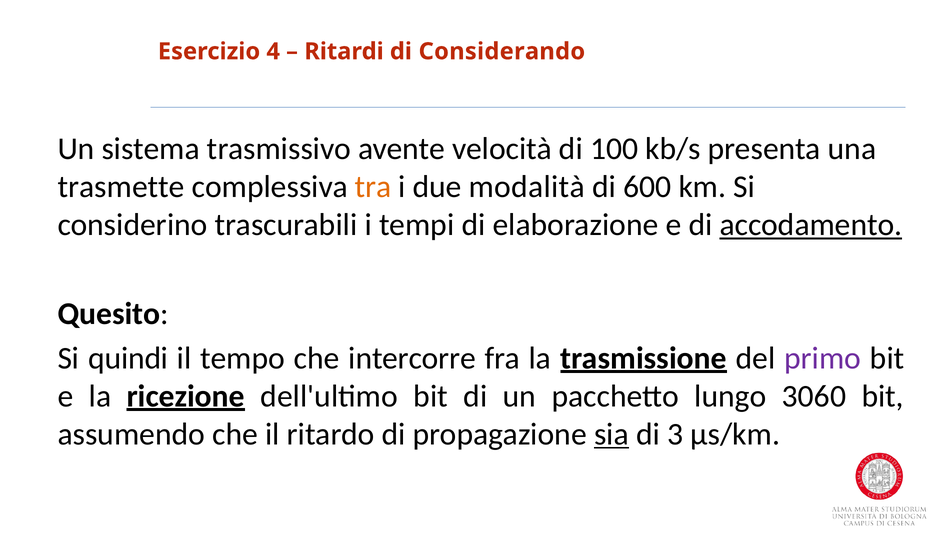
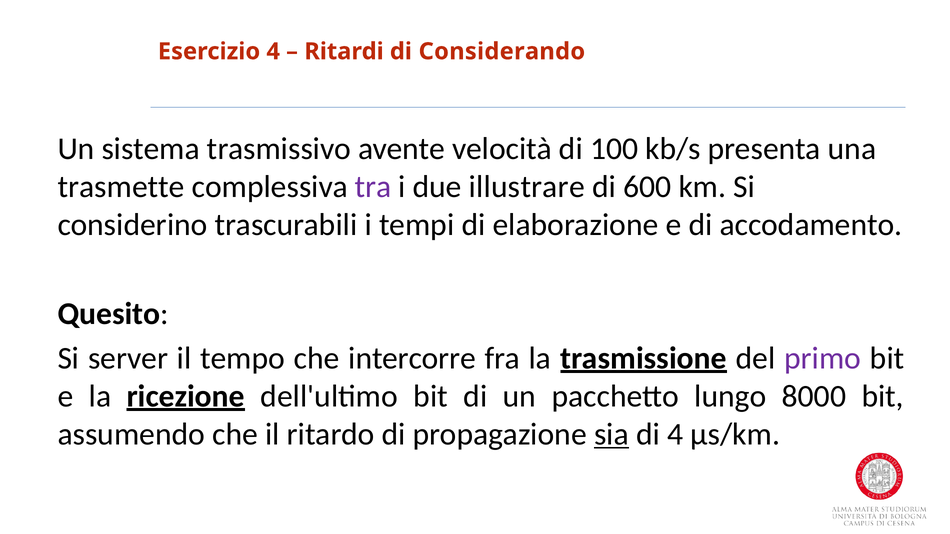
tra colour: orange -> purple (373, 187)
modalità: modalità -> illustrare (527, 187)
accodamento underline: present -> none (811, 225)
quindi: quindi -> server (128, 358)
3060: 3060 -> 8000 (814, 396)
di 3: 3 -> 4 (675, 434)
